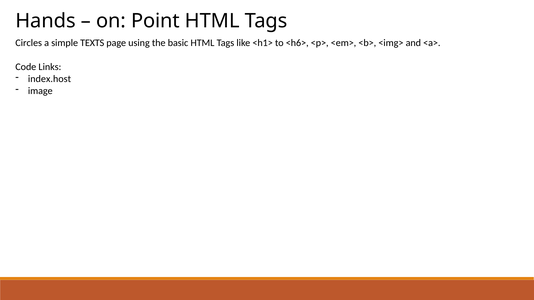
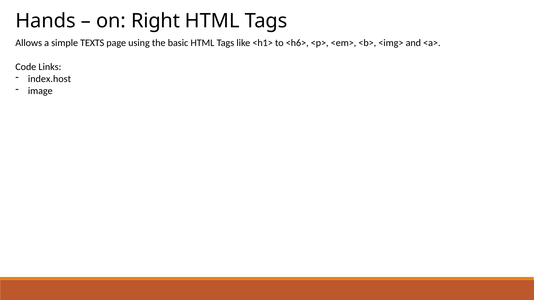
Point: Point -> Right (156, 21)
Circles: Circles -> Allows (29, 43)
